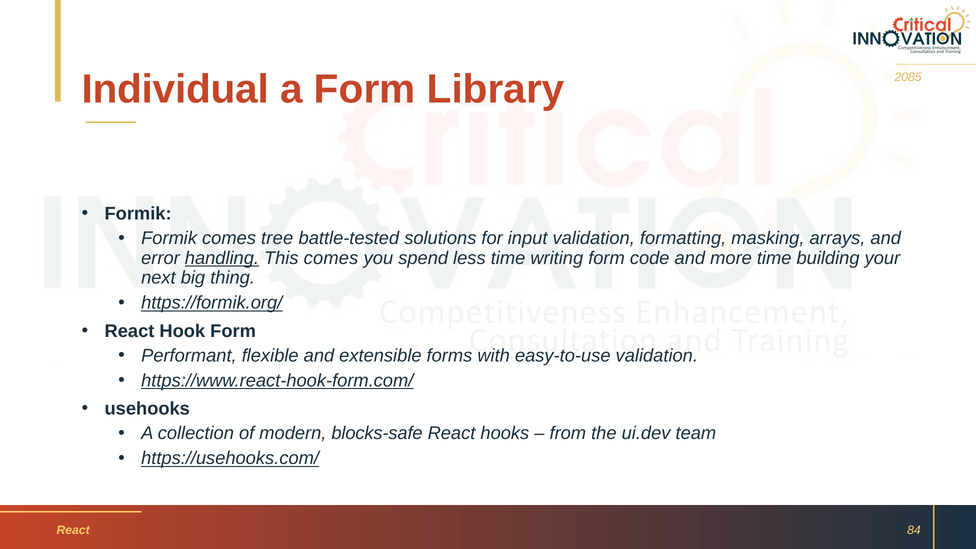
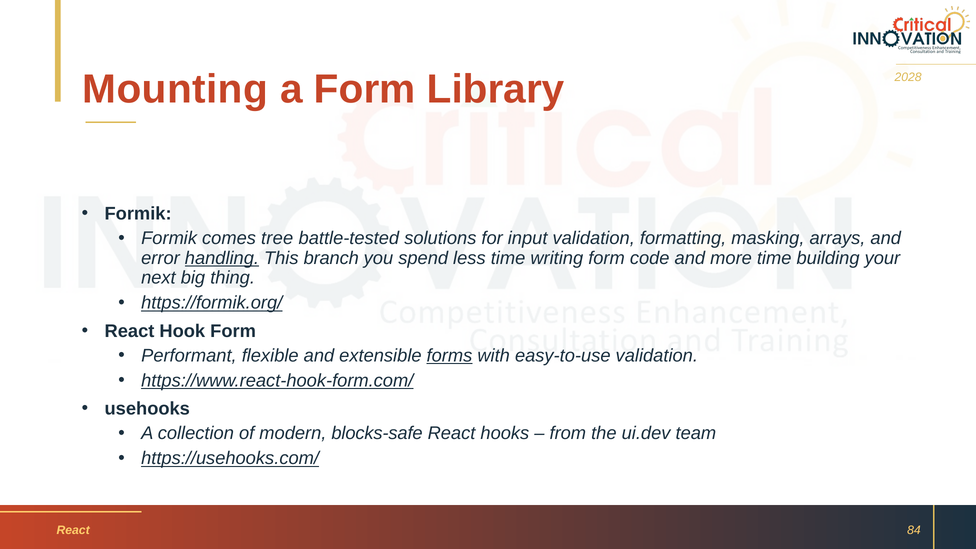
Individual: Individual -> Mounting (175, 90)
2085: 2085 -> 2028 (908, 77)
This comes: comes -> branch (331, 258)
forms underline: none -> present (449, 356)
